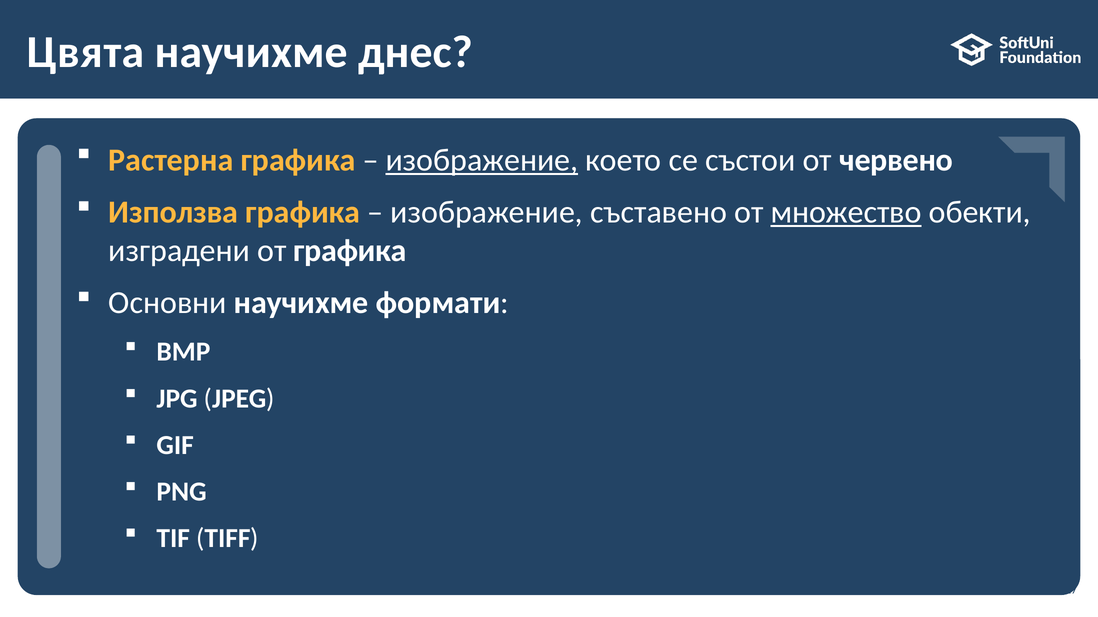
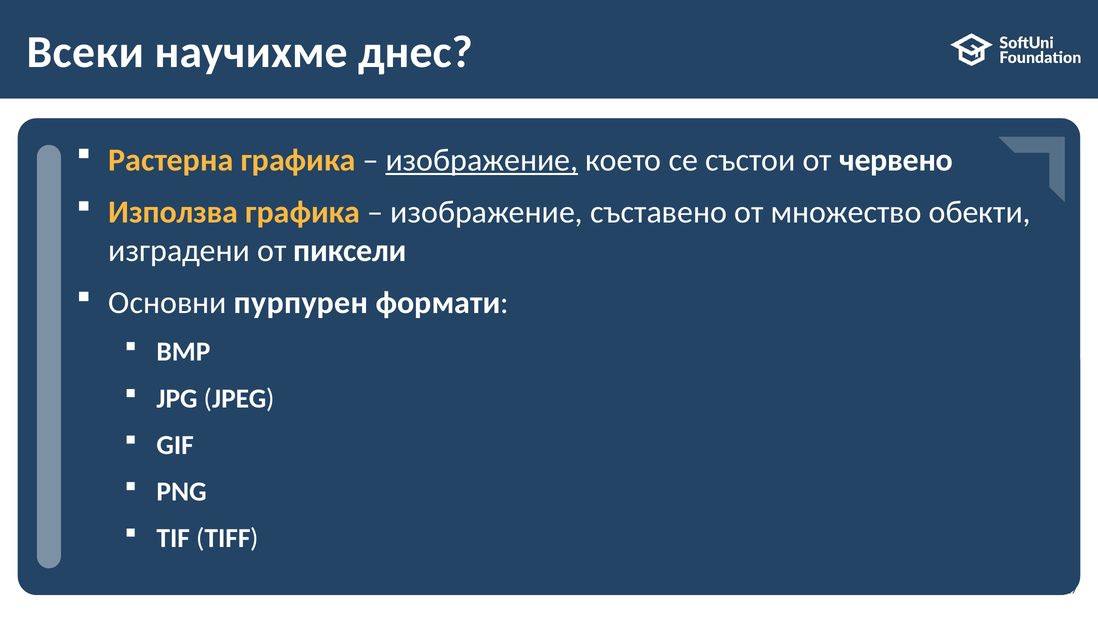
Цвята: Цвята -> Всеки (86, 52)
множество underline: present -> none (846, 212)
от графика: графика -> пиксели (350, 251)
научихме: научихме -> пурпурен (301, 303)
